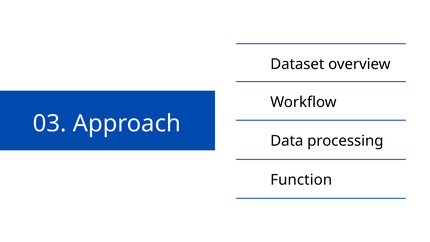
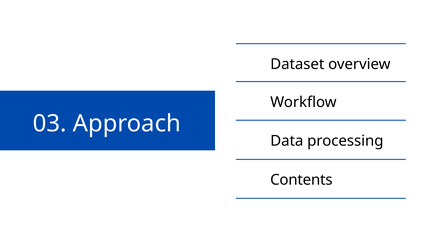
Function: Function -> Contents (301, 180)
